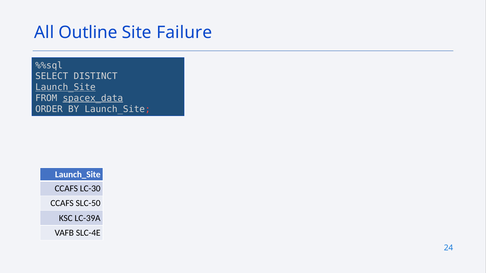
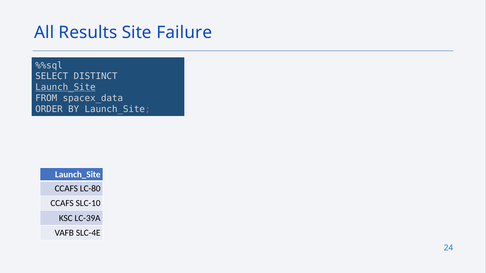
Outline: Outline -> Results (88, 32)
spacex_data underline: present -> none (93, 98)
LC-30: LC-30 -> LC-80 (90, 189)
SLC-50: SLC-50 -> SLC-10 (88, 204)
